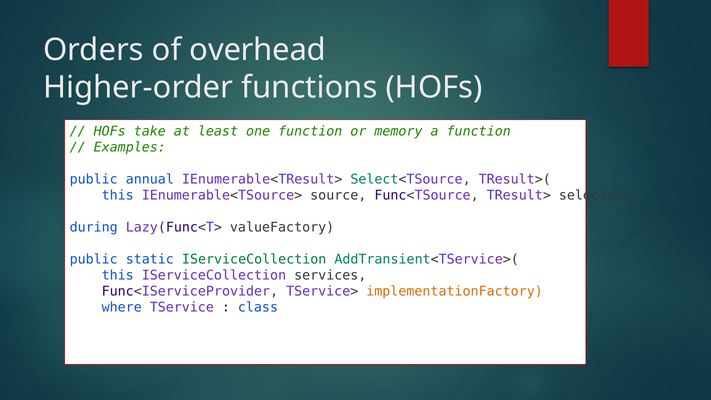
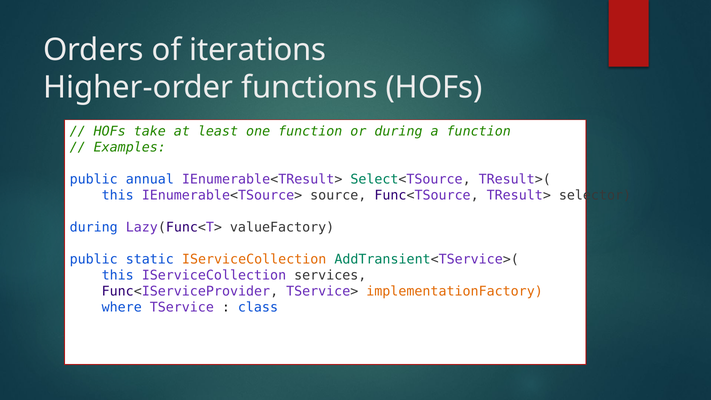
overhead: overhead -> iterations (258, 50)
or memory: memory -> during (398, 131)
IServiceCollection colour: green -> orange (254, 259)
